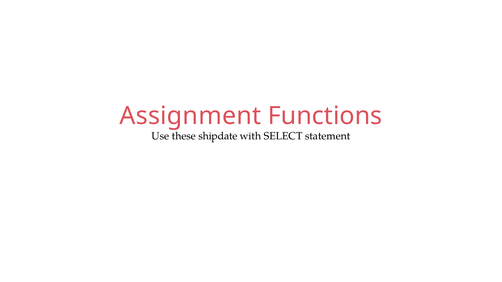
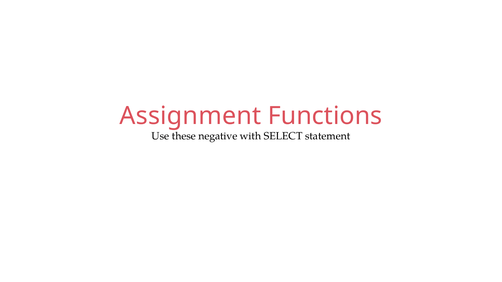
shipdate: shipdate -> negative (218, 136)
